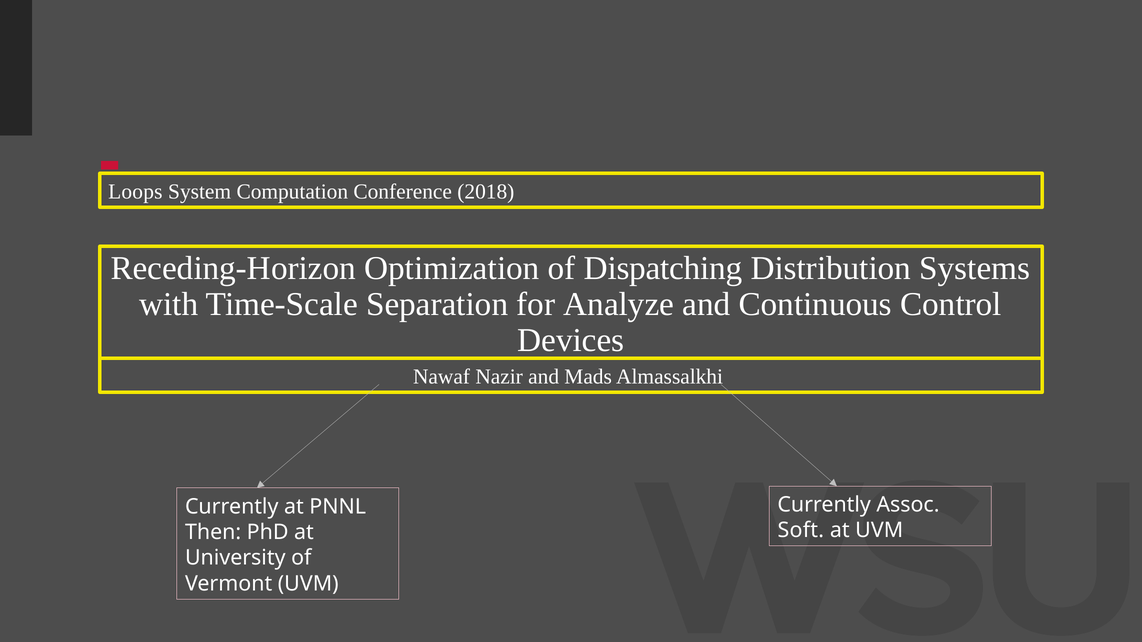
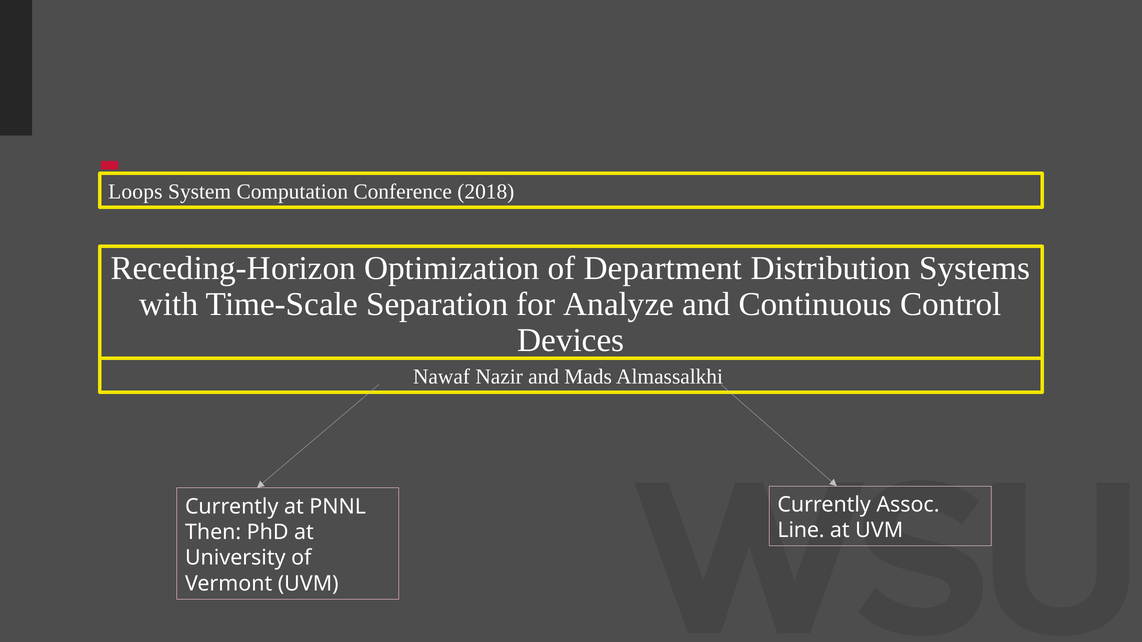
Dispatching: Dispatching -> Department (663, 268)
Soft: Soft -> Line (801, 531)
